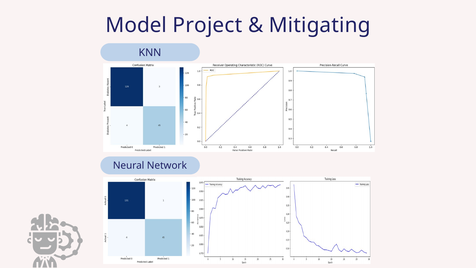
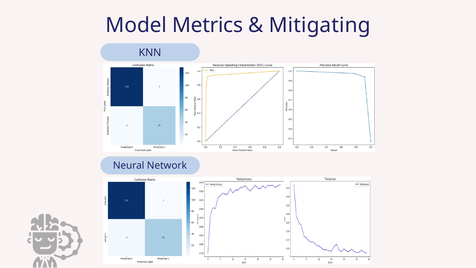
Project: Project -> Metrics (208, 25)
